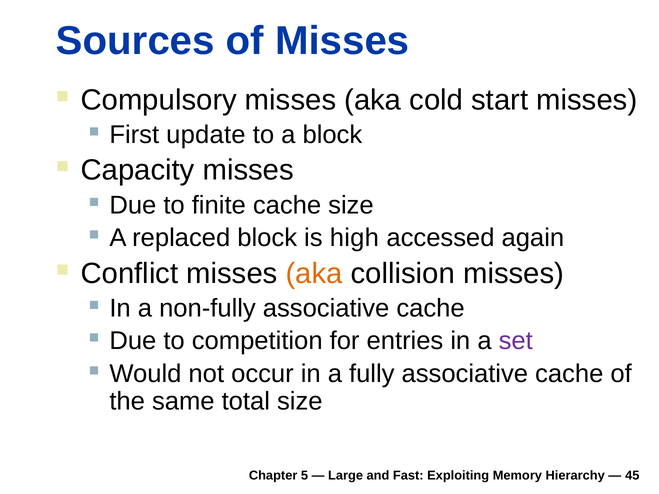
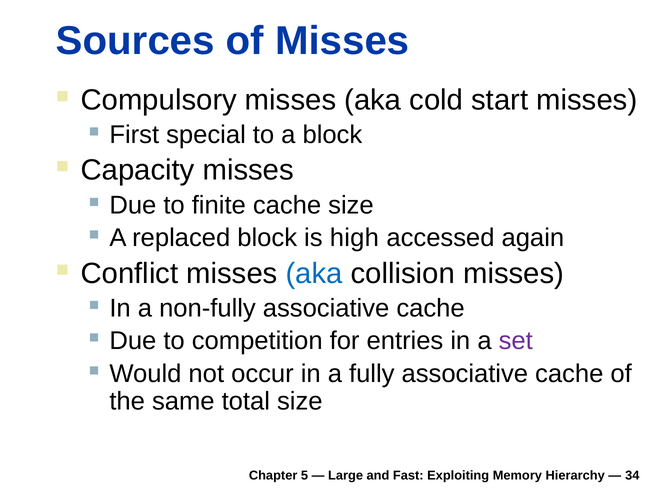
update: update -> special (206, 135)
aka colour: orange -> blue (314, 274)
45: 45 -> 34 (632, 476)
